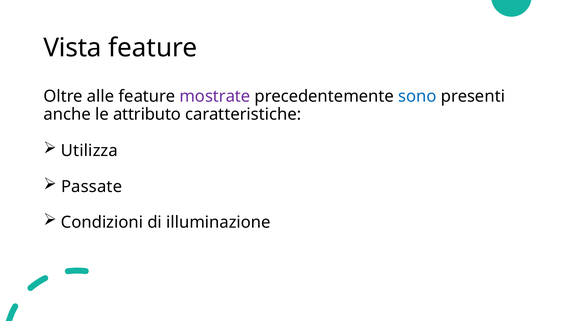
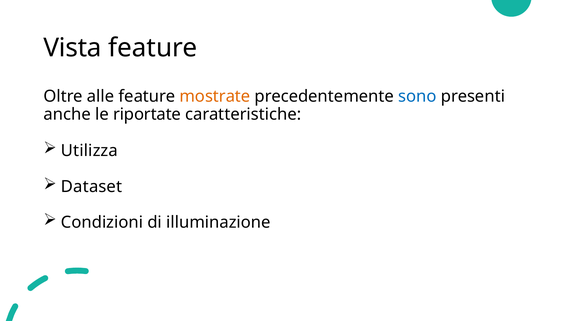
mostrate colour: purple -> orange (215, 97)
attributo: attributo -> riportate (147, 115)
Passate: Passate -> Dataset (92, 187)
